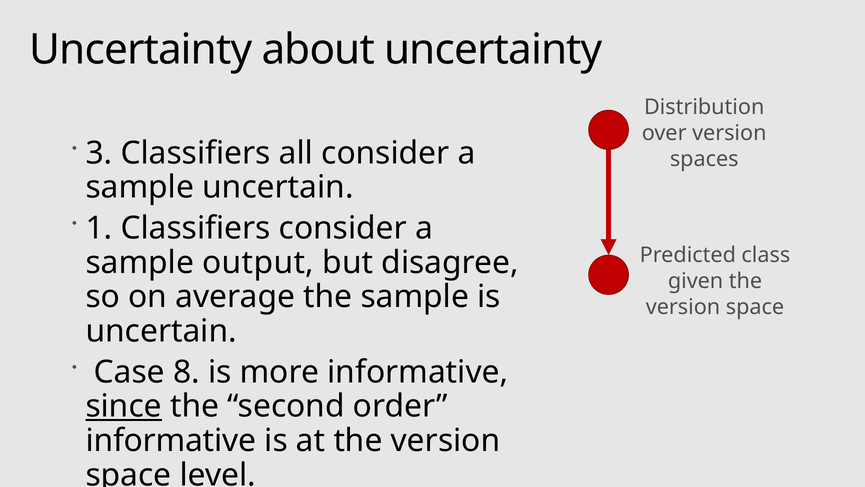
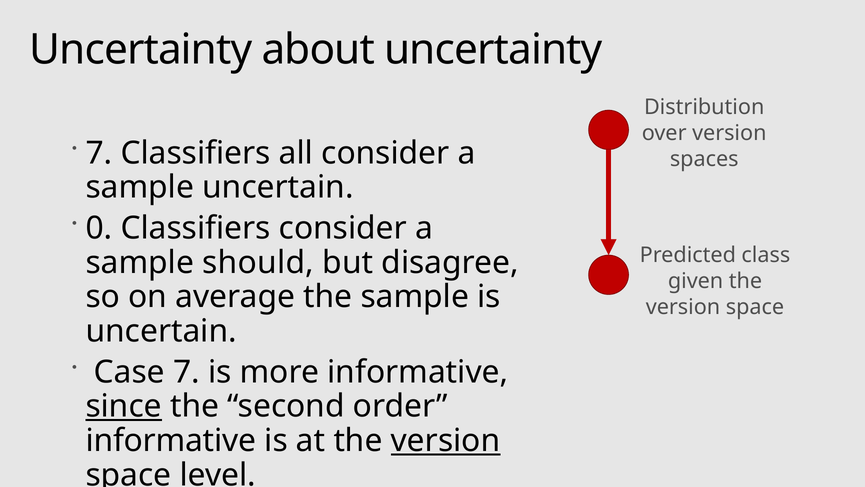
3: 3 -> 7 (99, 153)
1: 1 -> 0 (99, 228)
output: output -> should (258, 262)
Case 8: 8 -> 7 (186, 372)
version underline: none -> present (446, 440)
